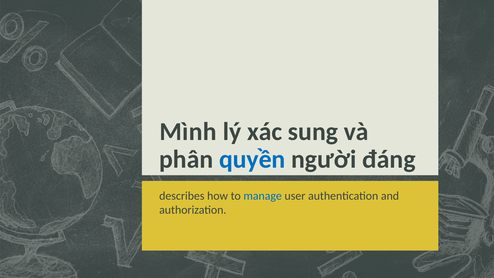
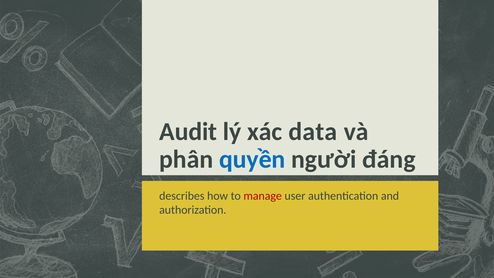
Mình: Mình -> Audit (188, 131)
sung: sung -> data (313, 131)
manage colour: blue -> red (263, 196)
